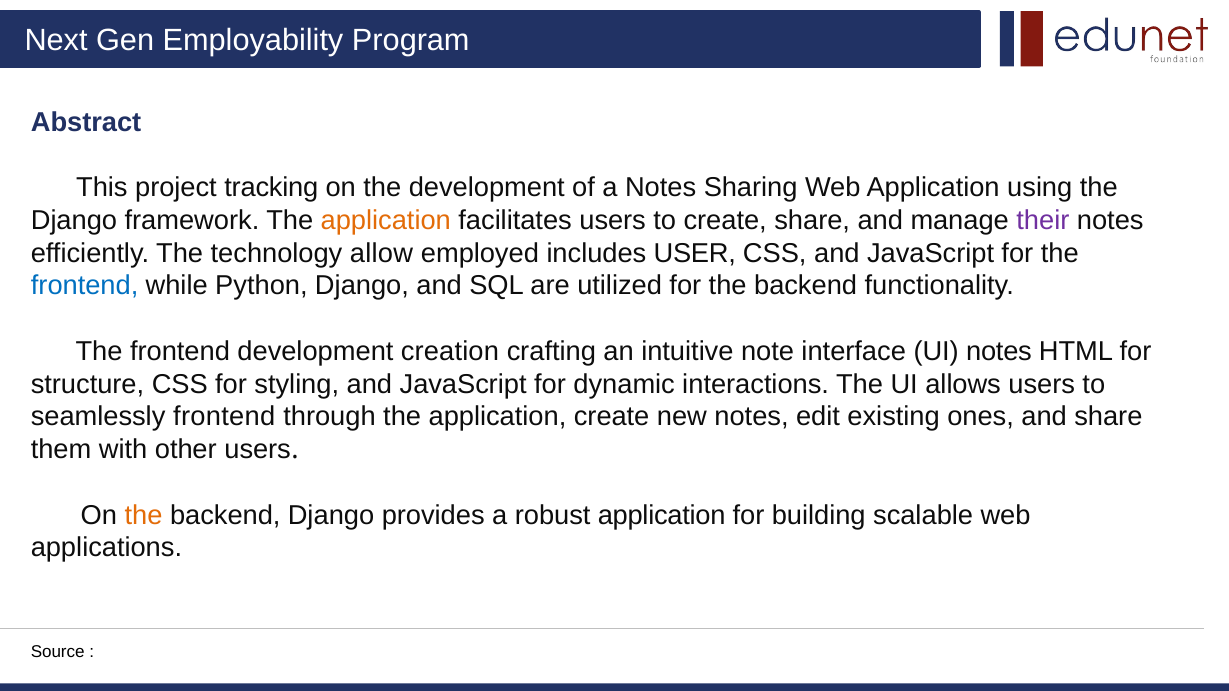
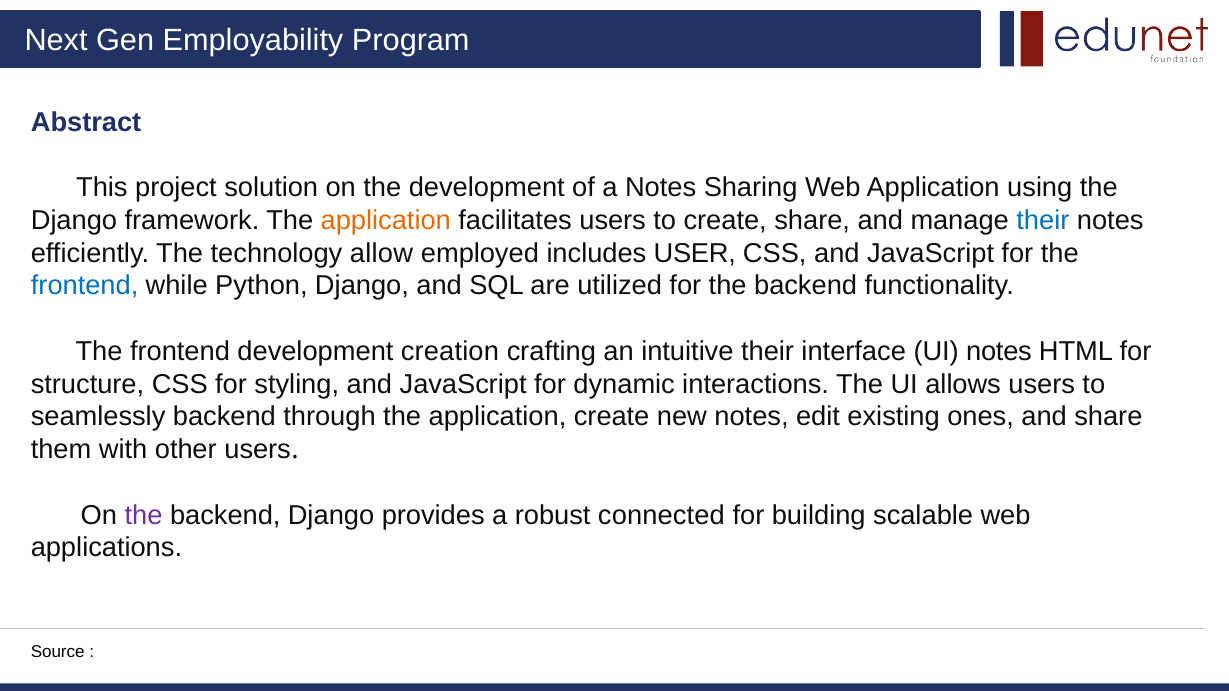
tracking: tracking -> solution (271, 188)
their colour: purple -> blue (1043, 221)
intuitive note: note -> their (768, 352)
seamlessly frontend: frontend -> backend (224, 417)
the colour: orange -> purple (144, 515)
robust application: application -> connected (661, 515)
